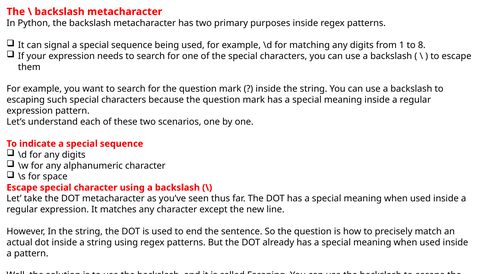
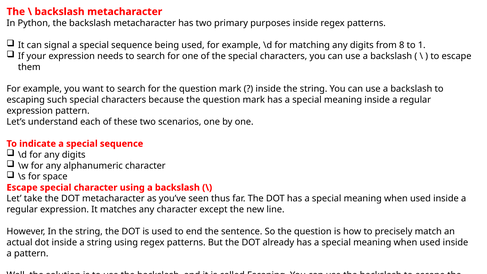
1: 1 -> 8 (402, 45)
8: 8 -> 1 (422, 45)
